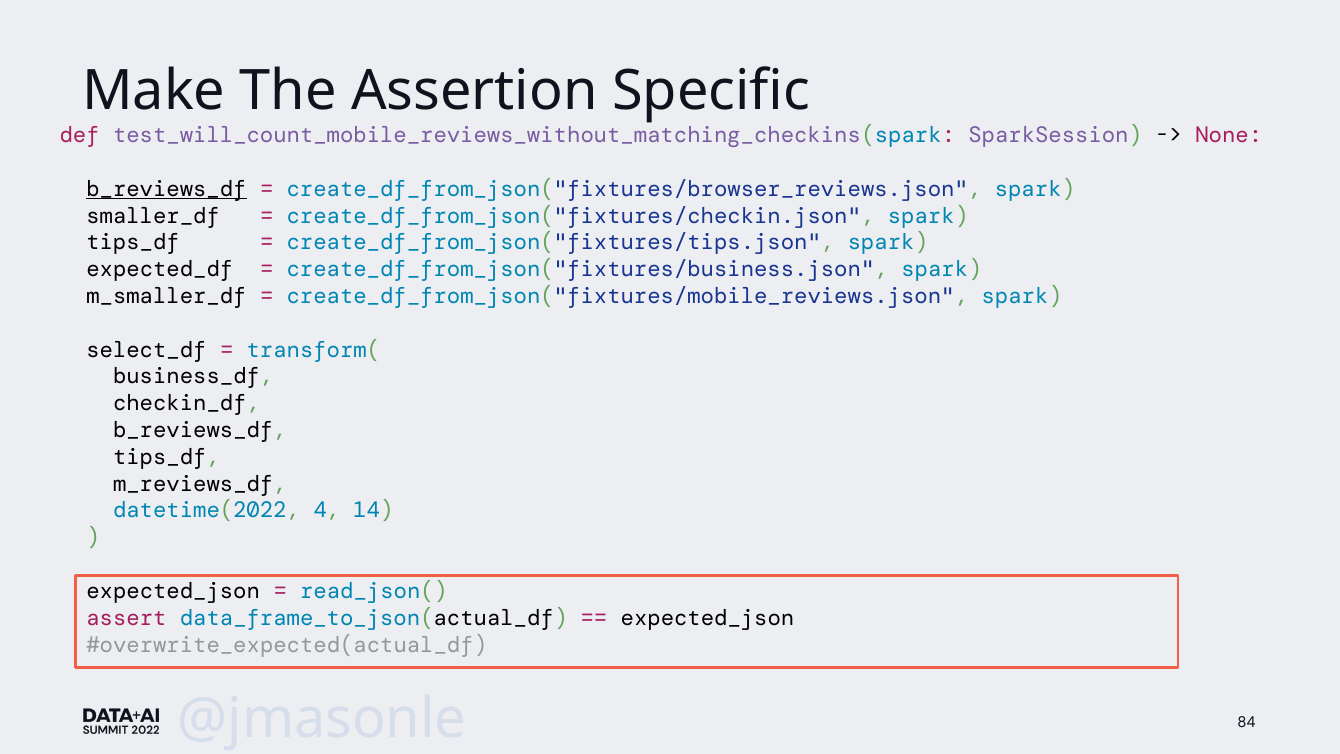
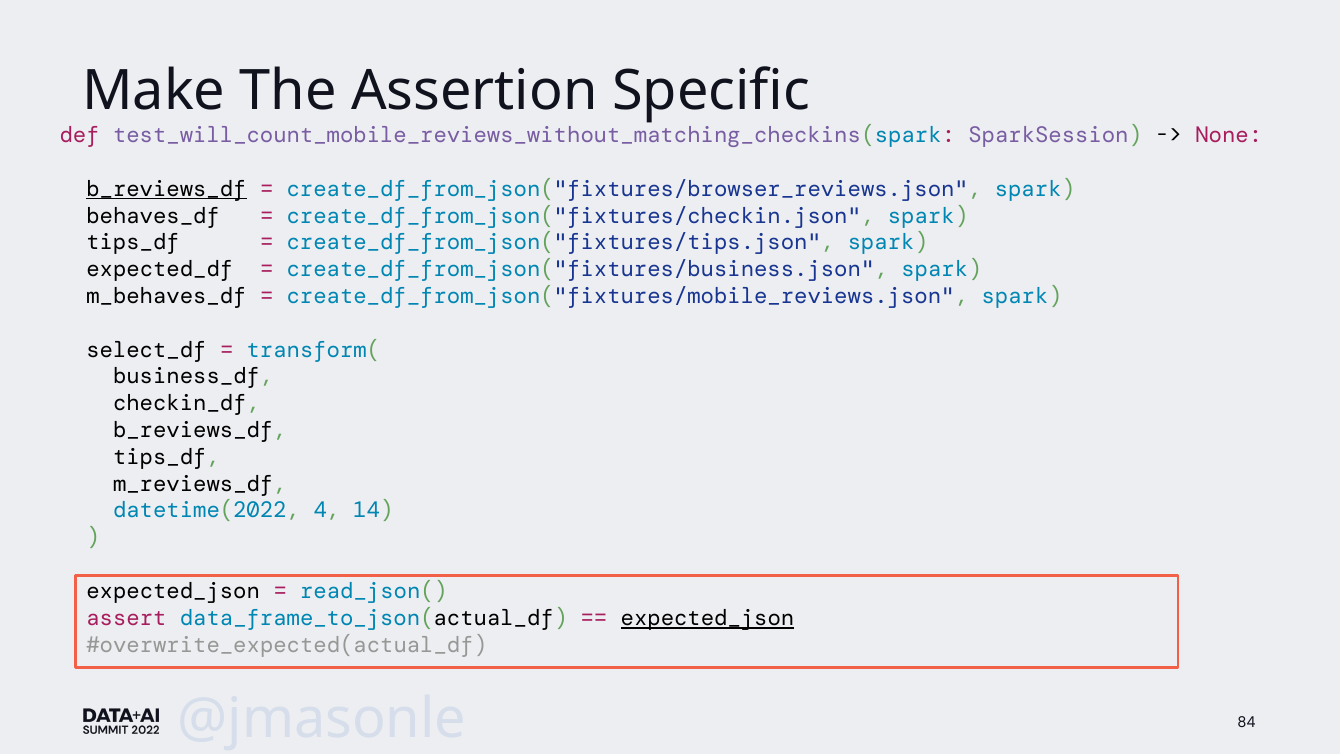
smaller_df: smaller_df -> behaves_df (153, 216)
m_smaller_df: m_smaller_df -> m_behaves_df (166, 296)
expected_json underline: none -> present (708, 618)
